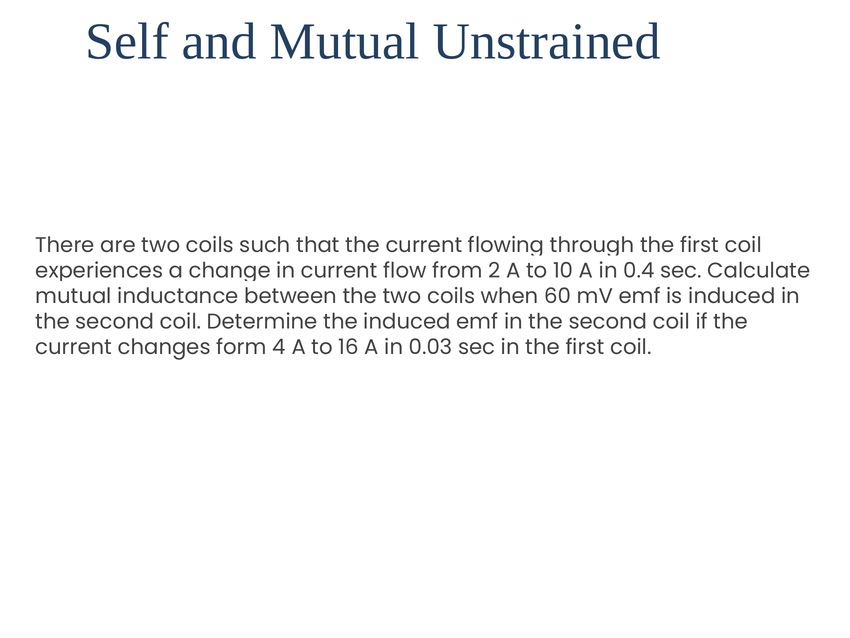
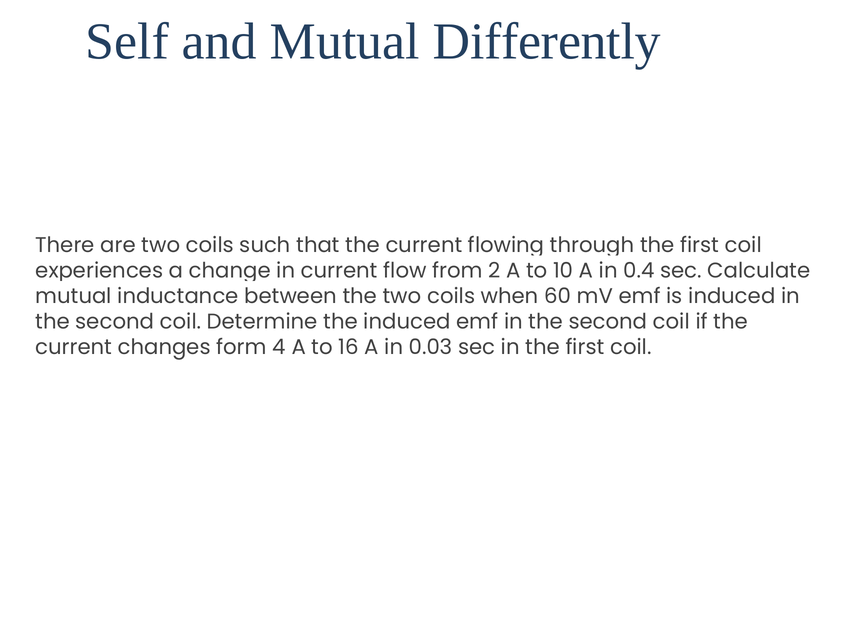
Unstrained: Unstrained -> Differently (547, 42)
